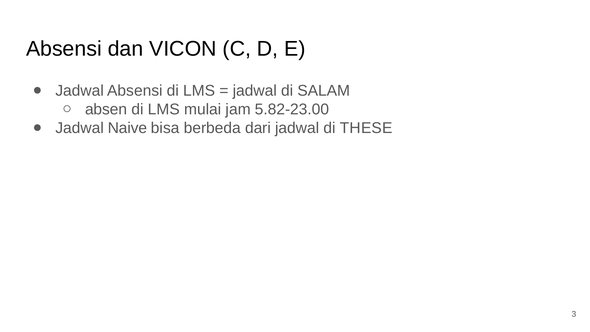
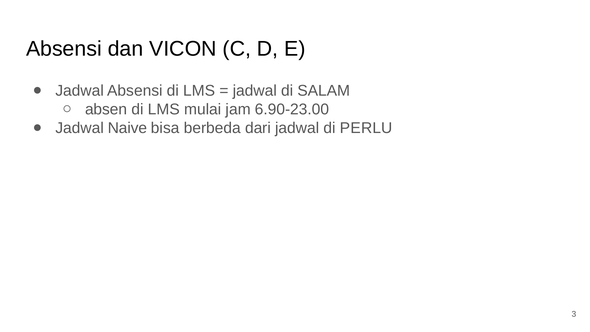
5.82-23.00: 5.82-23.00 -> 6.90-23.00 (292, 109)
THESE: THESE -> PERLU (366, 128)
